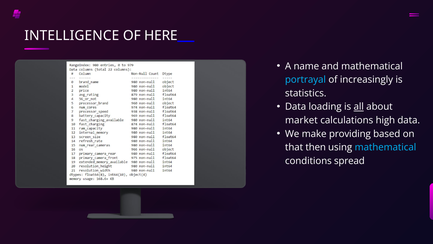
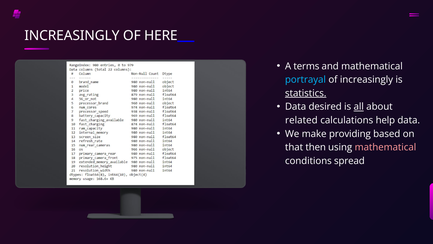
INTELLIGENCE: INTELLIGENCE -> INCREASINGLY (72, 36)
name: name -> terms (306, 66)
statistics underline: none -> present (306, 93)
loading: loading -> desired (325, 107)
market: market -> related (301, 120)
high: high -> help (385, 120)
mathematical colour: light blue -> pink (385, 147)
